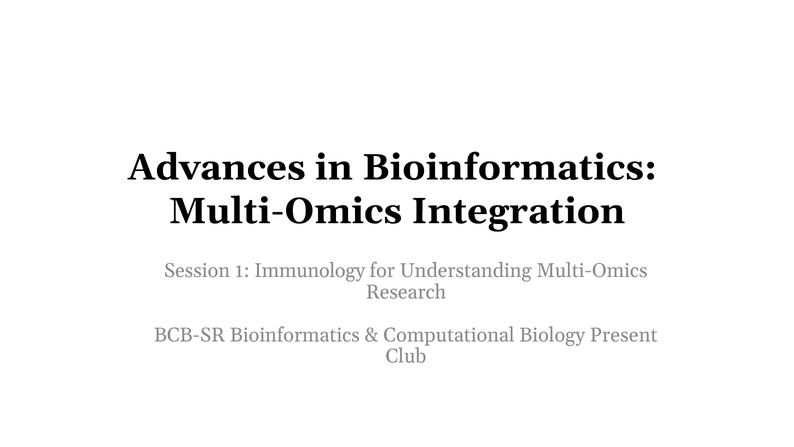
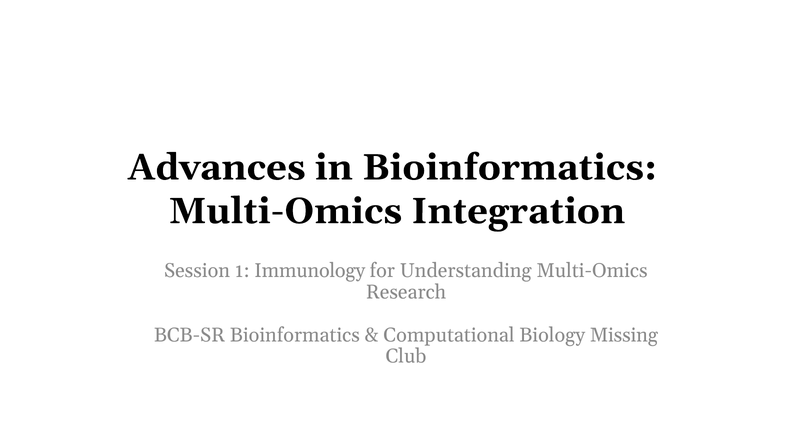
Present: Present -> Missing (624, 335)
